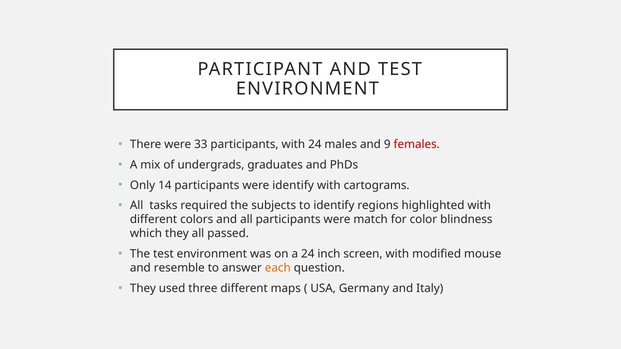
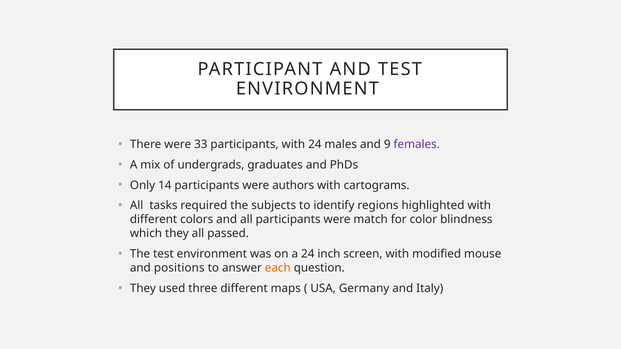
females colour: red -> purple (417, 144)
were identify: identify -> authors (293, 185)
resemble: resemble -> positions (179, 268)
